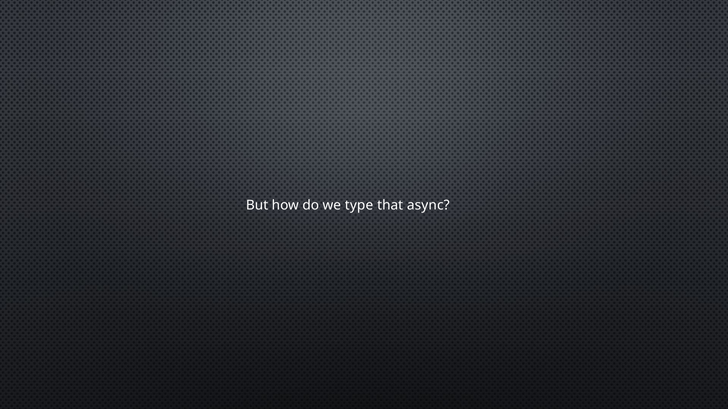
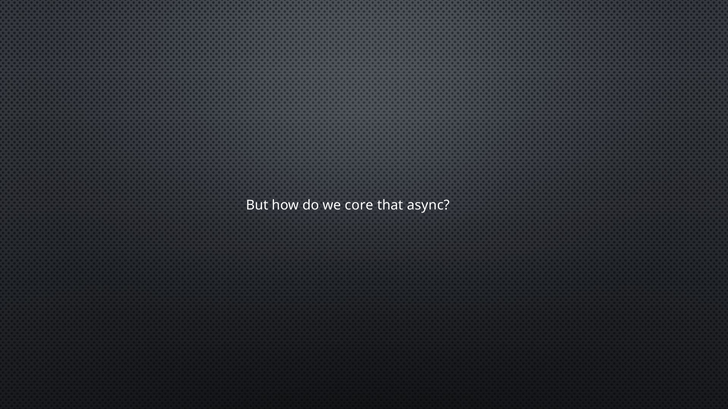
type: type -> core (359, 206)
